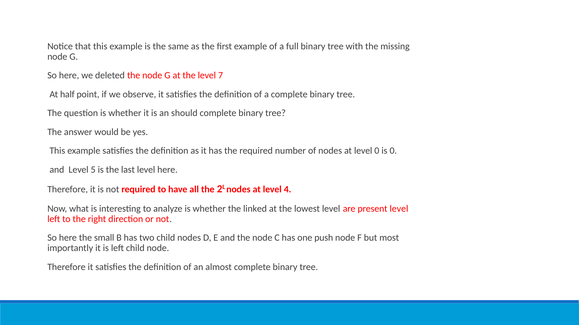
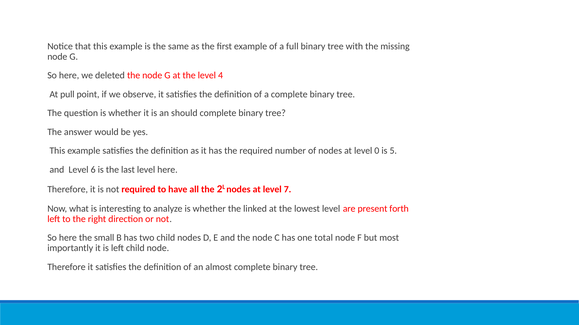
7: 7 -> 4 (221, 76)
half: half -> pull (67, 94)
is 0: 0 -> 5 (393, 151)
5: 5 -> 6 (93, 170)
4: 4 -> 7 (288, 190)
present level: level -> forth (399, 209)
push: push -> total (324, 238)
